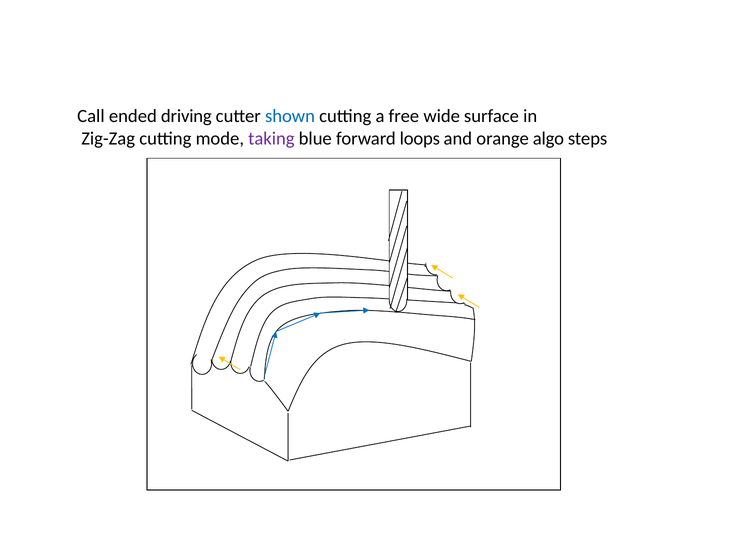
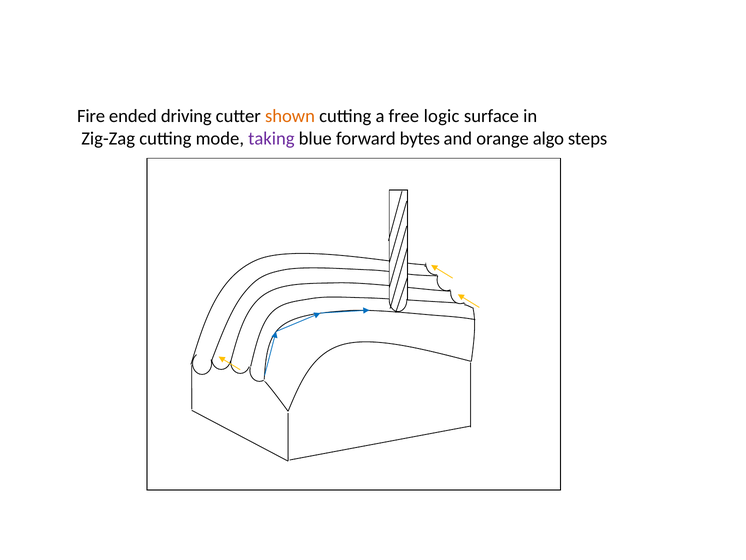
Call: Call -> Fire (91, 116)
shown colour: blue -> orange (290, 116)
wide: wide -> logic (442, 116)
loops: loops -> bytes (420, 138)
